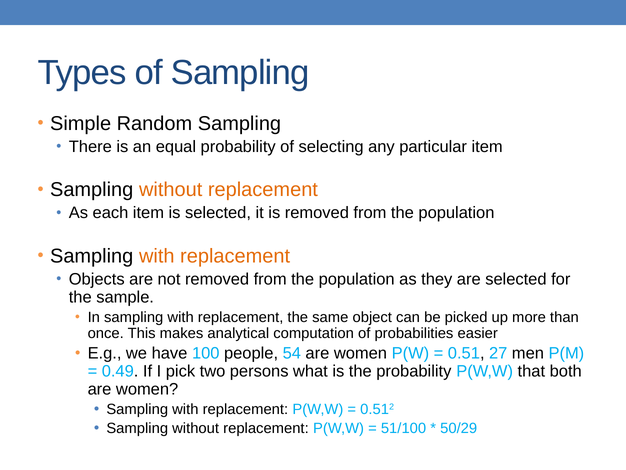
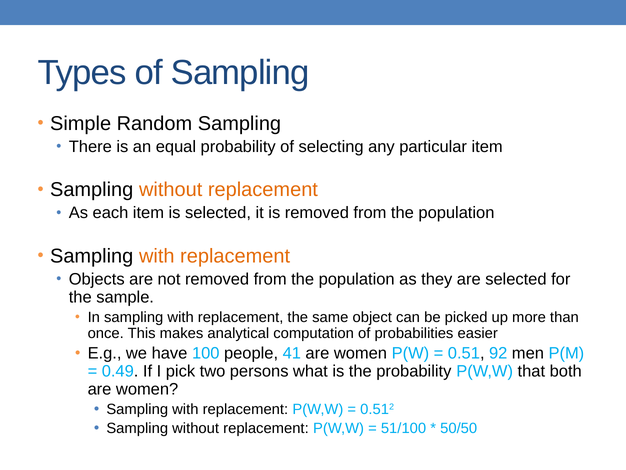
54: 54 -> 41 (292, 353)
27: 27 -> 92 (498, 353)
50/29: 50/29 -> 50/50 (459, 428)
